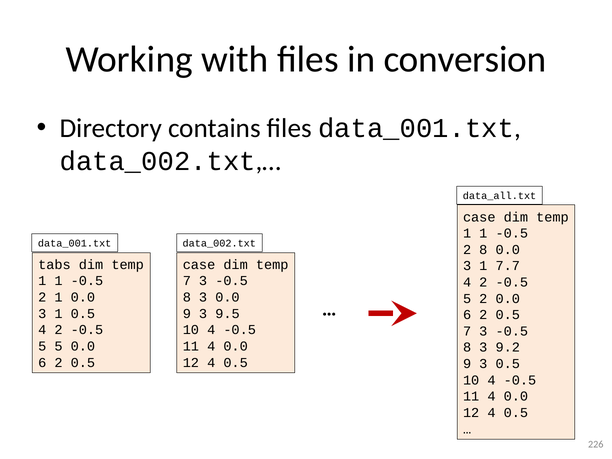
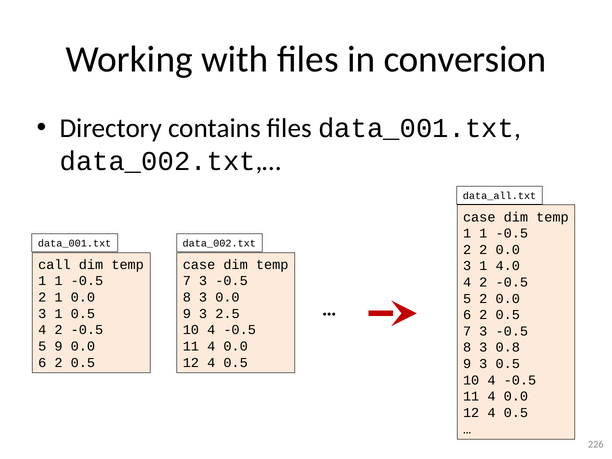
2 8: 8 -> 2 (483, 250)
tabs: tabs -> call (54, 265)
7.7: 7.7 -> 4.0 (508, 266)
9.5: 9.5 -> 2.5 (227, 314)
5 5: 5 -> 9 (58, 346)
9.2: 9.2 -> 0.8 (508, 348)
